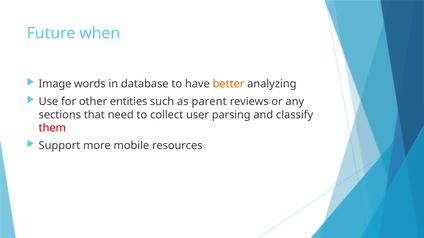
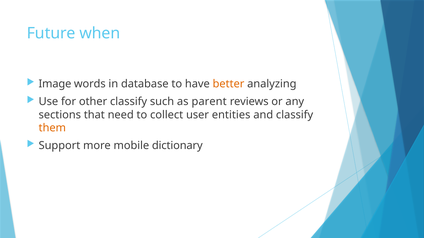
other entities: entities -> classify (129, 102)
parsing: parsing -> entities (231, 115)
them colour: red -> orange (52, 128)
resources: resources -> dictionary (177, 146)
